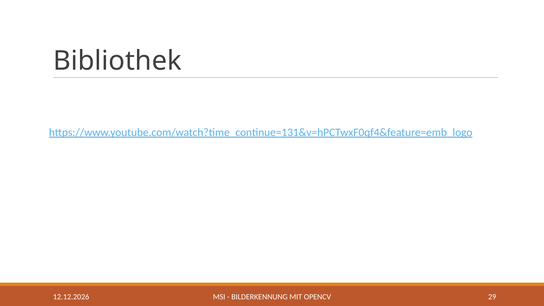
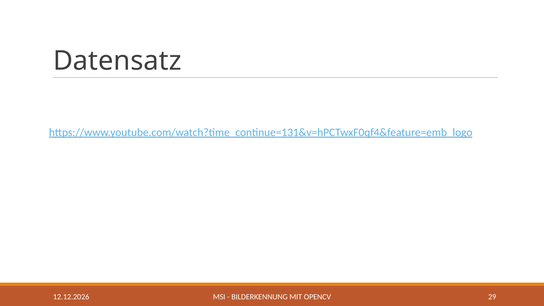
Bibliothek: Bibliothek -> Datensatz (117, 61)
